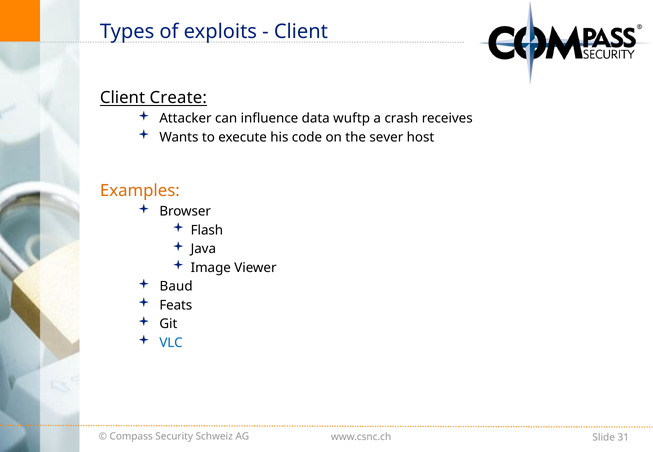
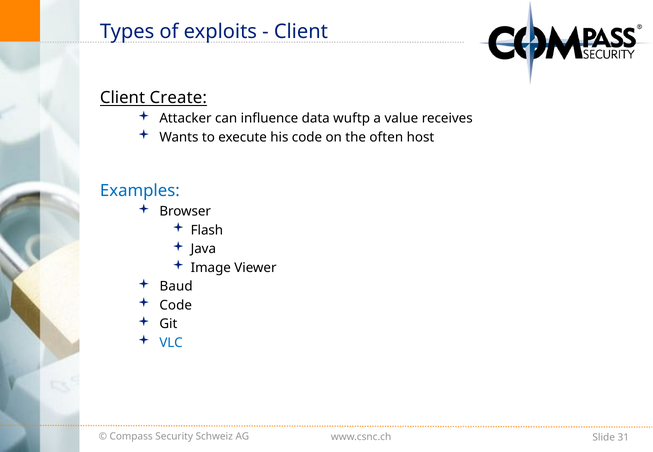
crash: crash -> value (401, 118)
sever: sever -> often (386, 137)
Examples colour: orange -> blue (140, 191)
Feats: Feats -> Code (176, 305)
